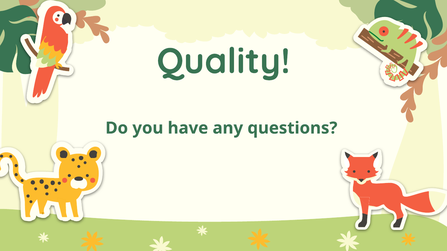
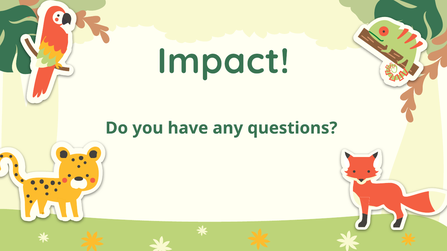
Quality: Quality -> Impact (223, 62)
